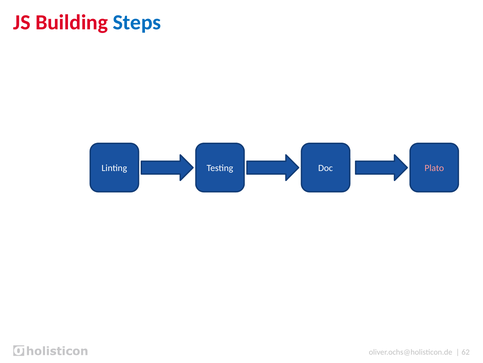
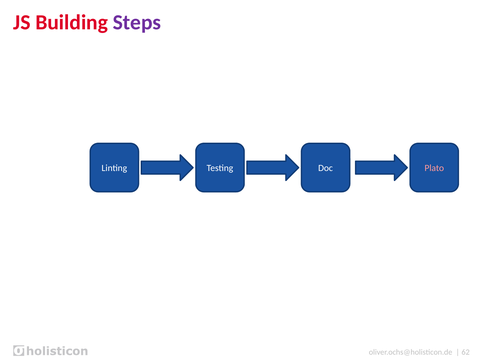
Steps colour: blue -> purple (137, 22)
